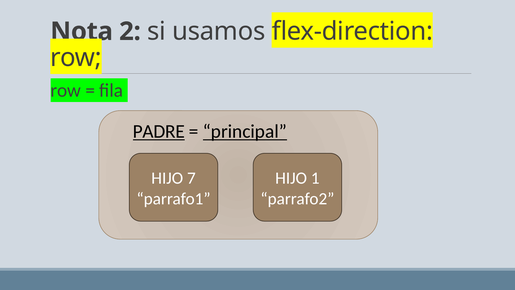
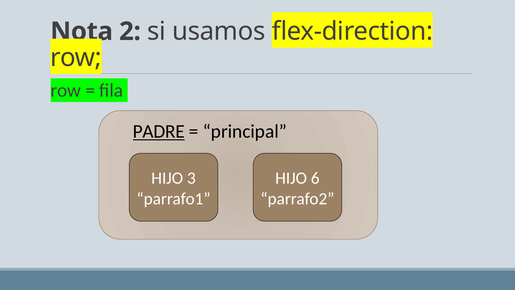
principal underline: present -> none (245, 131)
7: 7 -> 3 (191, 178)
1: 1 -> 6 (315, 178)
